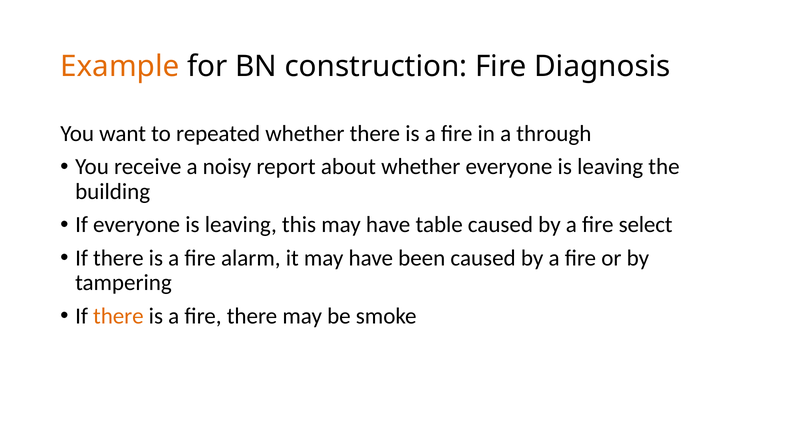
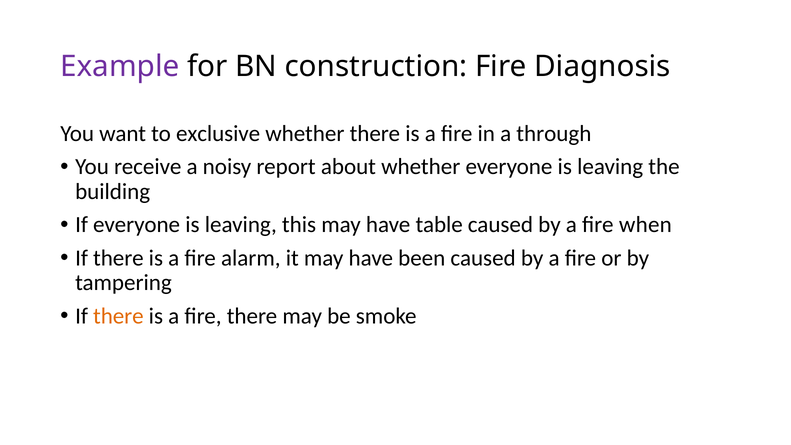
Example colour: orange -> purple (120, 66)
repeated: repeated -> exclusive (218, 134)
select: select -> when (645, 225)
